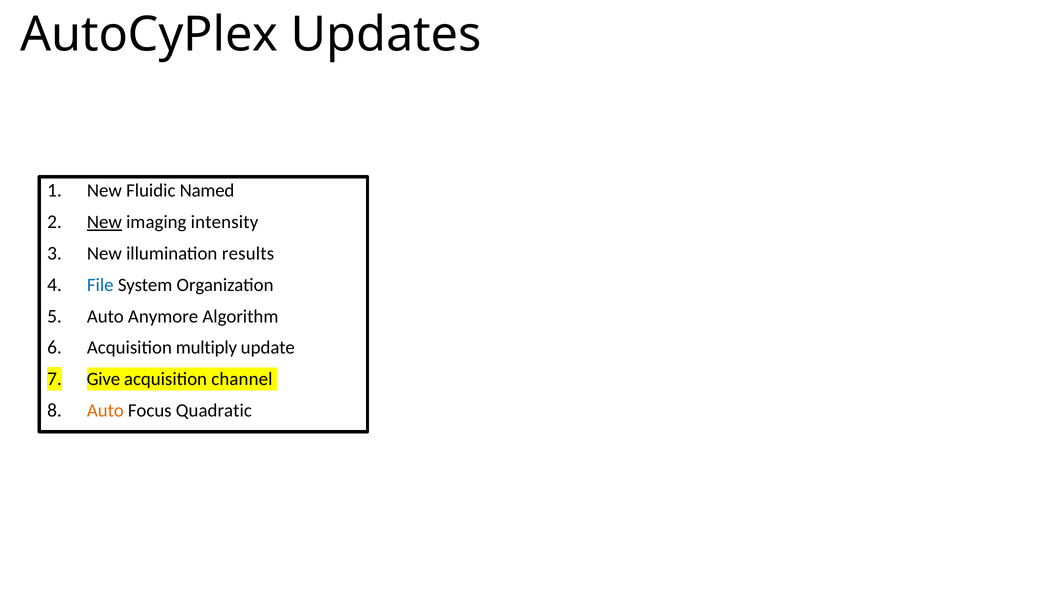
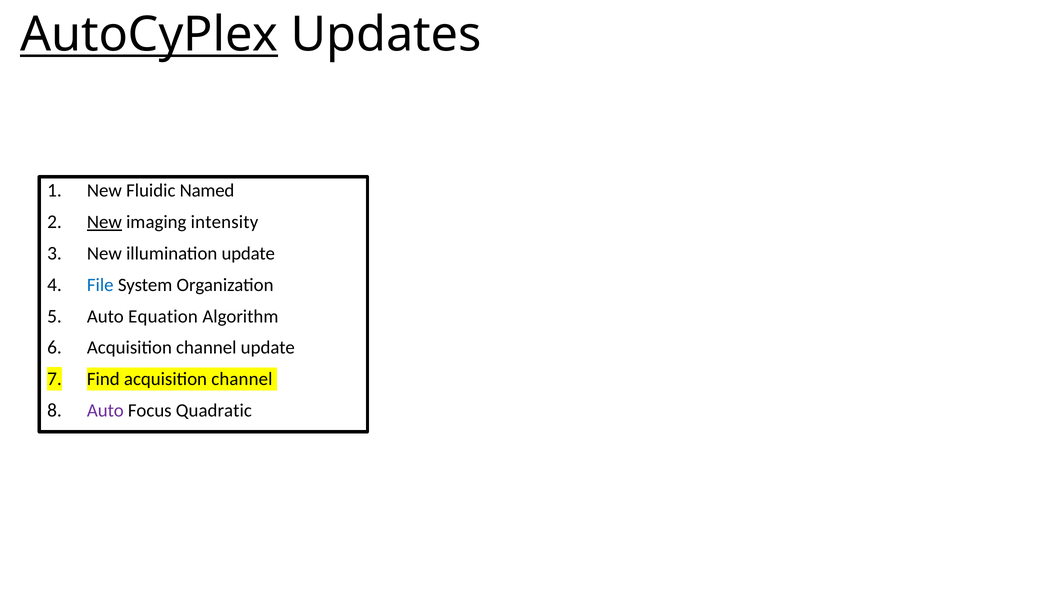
AutoCyPlex underline: none -> present (149, 35)
illumination results: results -> update (248, 253)
Anymore: Anymore -> Equation (163, 316)
multiply: multiply -> channel (206, 347)
Give: Give -> Find (103, 379)
Auto colour: orange -> purple (105, 410)
